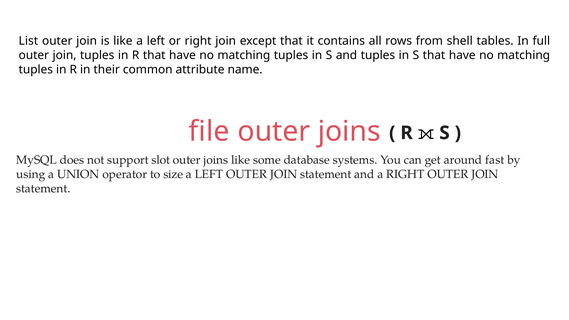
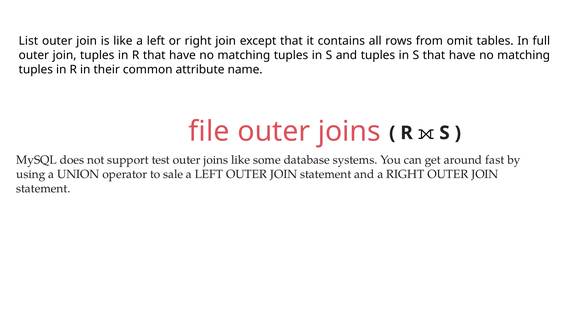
shell: shell -> omit (460, 41)
slot: slot -> test (161, 160)
size: size -> sale (173, 174)
